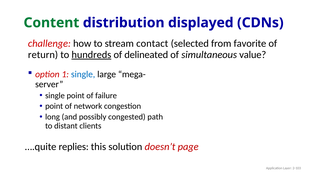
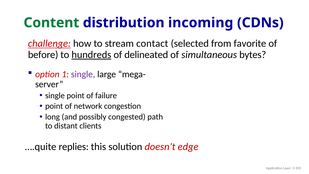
displayed: displayed -> incoming (201, 23)
challenge underline: none -> present (49, 44)
return: return -> before (43, 55)
value: value -> bytes (253, 55)
single colour: blue -> purple (83, 74)
page: page -> edge (188, 146)
